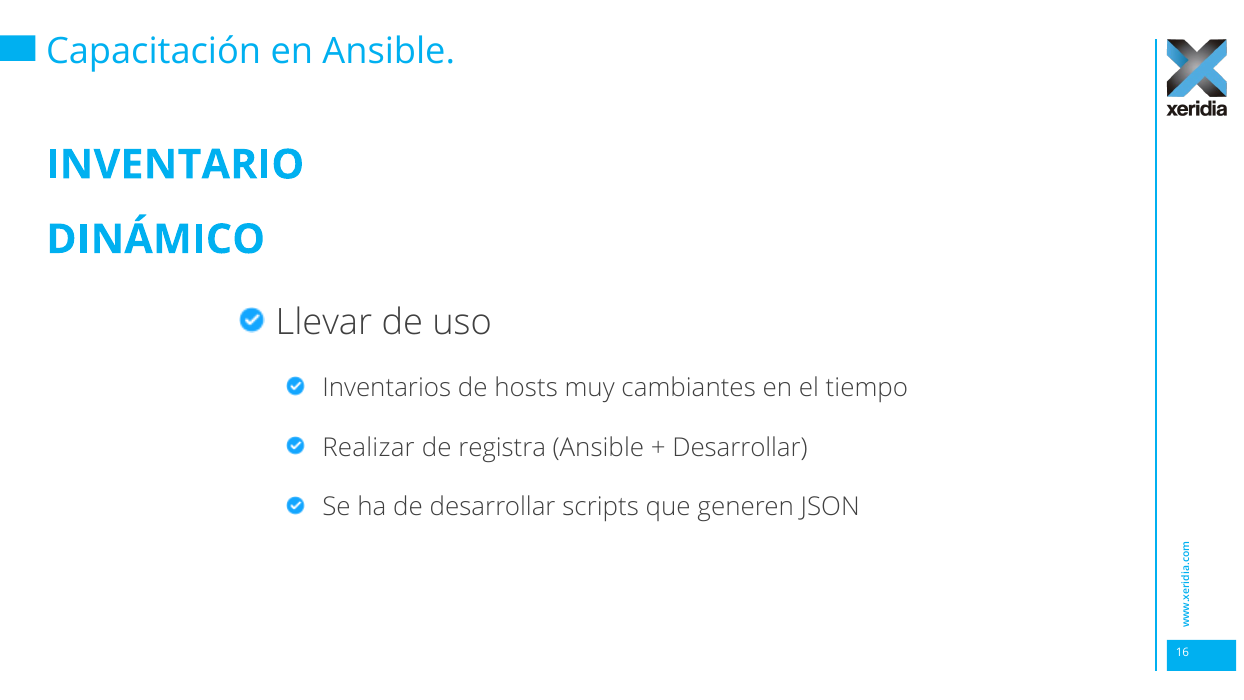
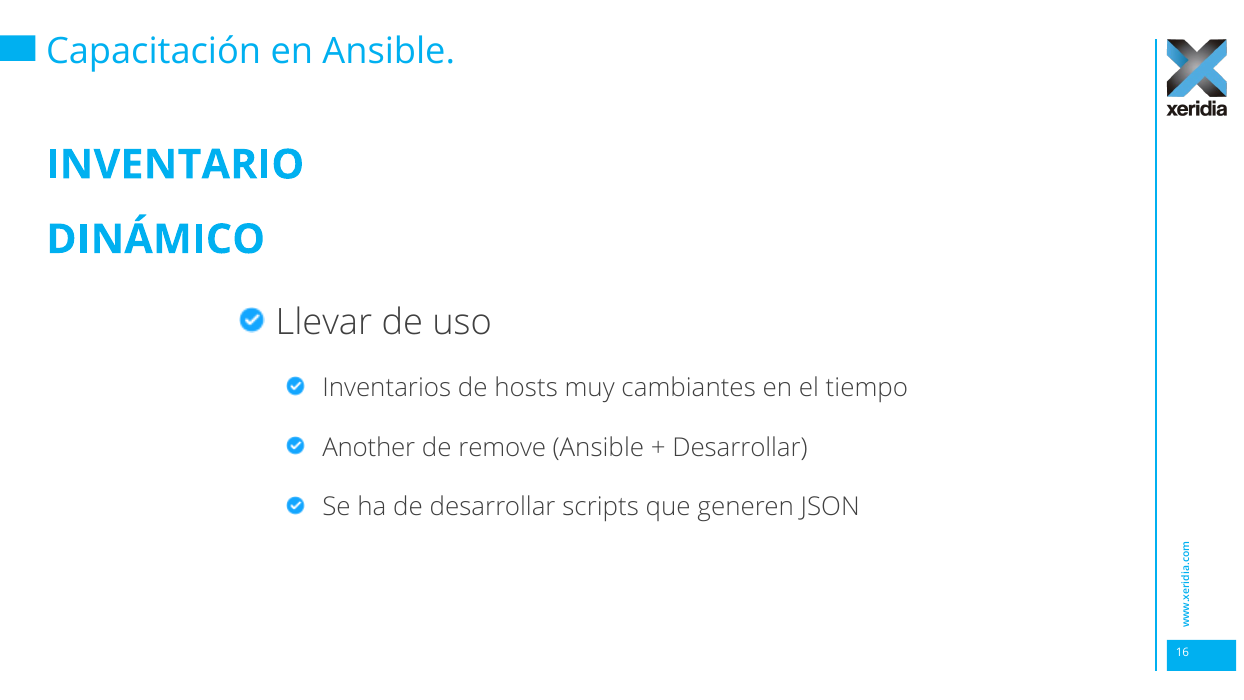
Realizar: Realizar -> Another (369, 447)
registra: registra -> remove (502, 447)
